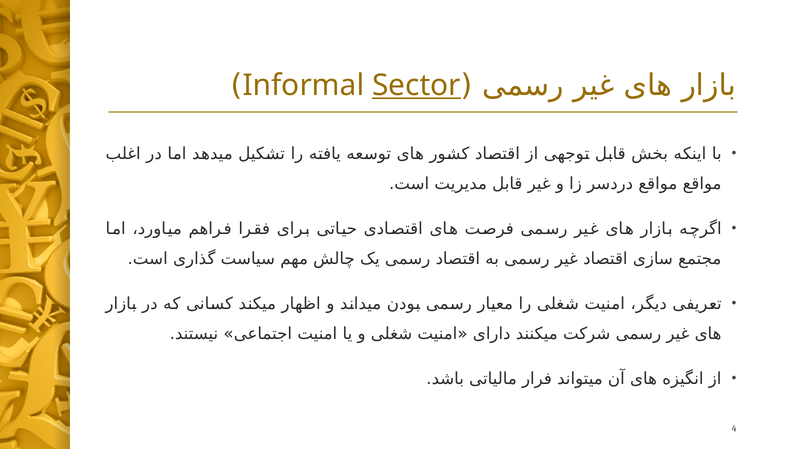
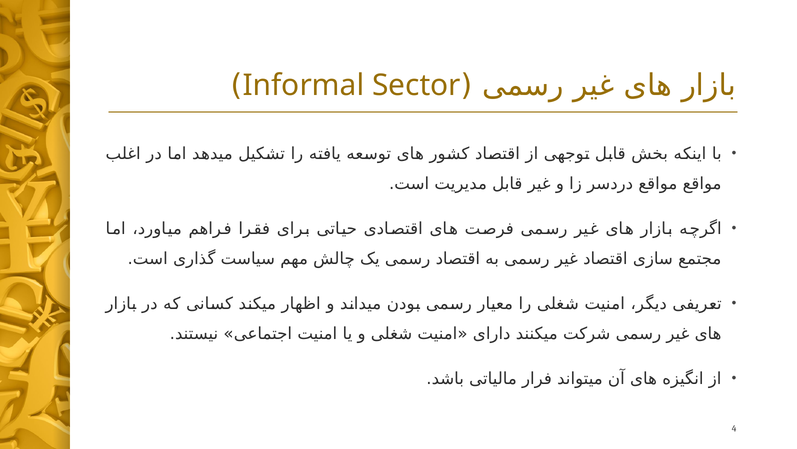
Sector underline: present -> none (416, 85)
